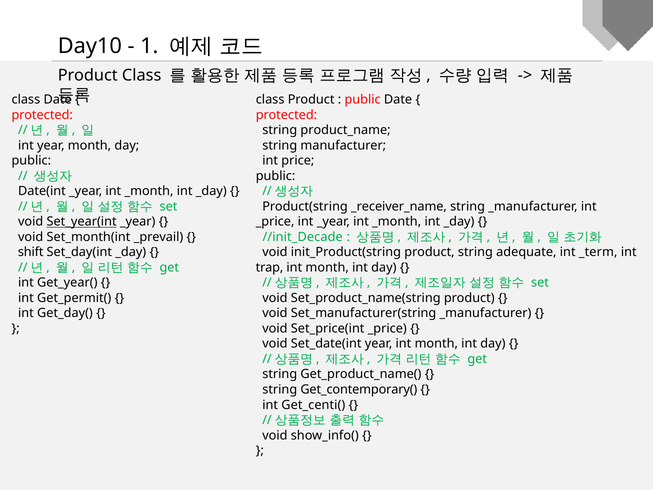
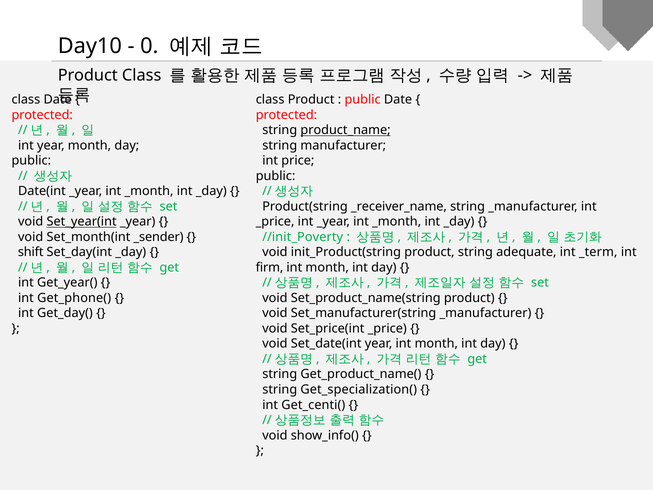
1: 1 -> 0 (149, 46)
product_name underline: none -> present (346, 130)
_prevail: _prevail -> _sender (159, 237)
//init_Decade: //init_Decade -> //init_Poverty (303, 237)
trap: trap -> firm (269, 267)
Get_permit(: Get_permit( -> Get_phone( (74, 298)
Get_contemporary(: Get_contemporary( -> Get_specialization( (359, 389)
